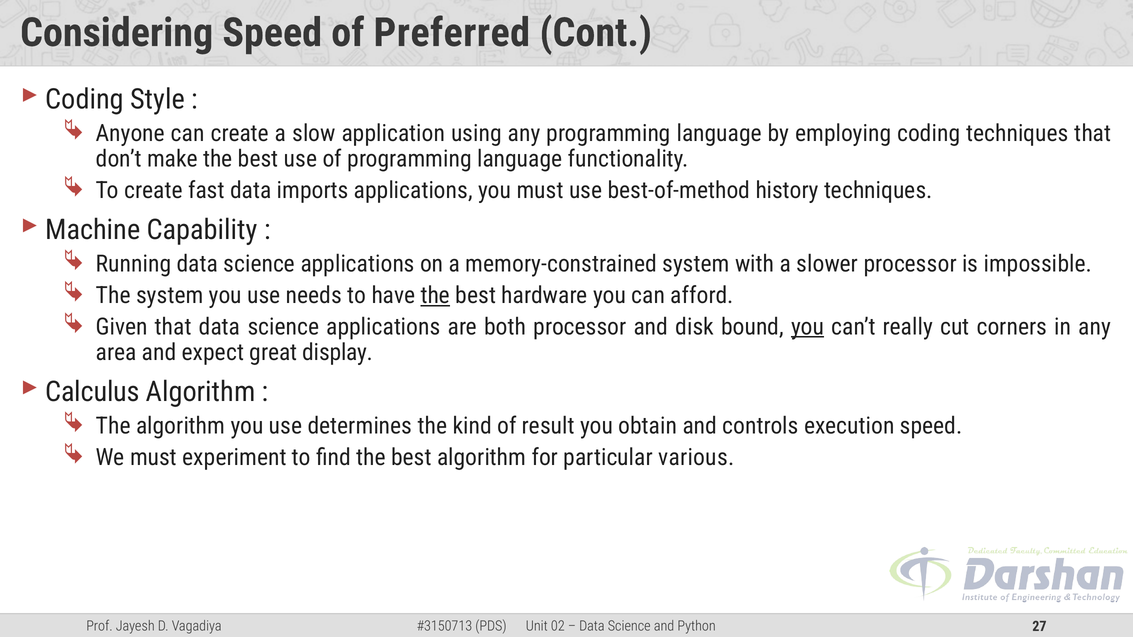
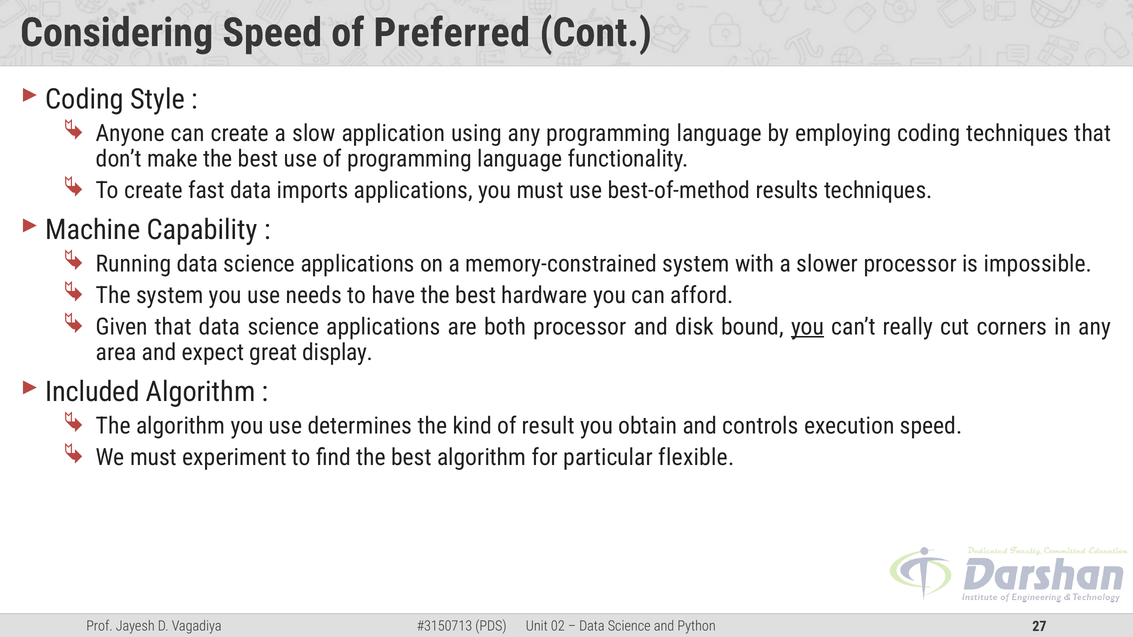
history: history -> results (787, 190)
the underline: present -> none (435, 296)
Calculus: Calculus -> Included (92, 392)
various: various -> flexible (696, 458)
